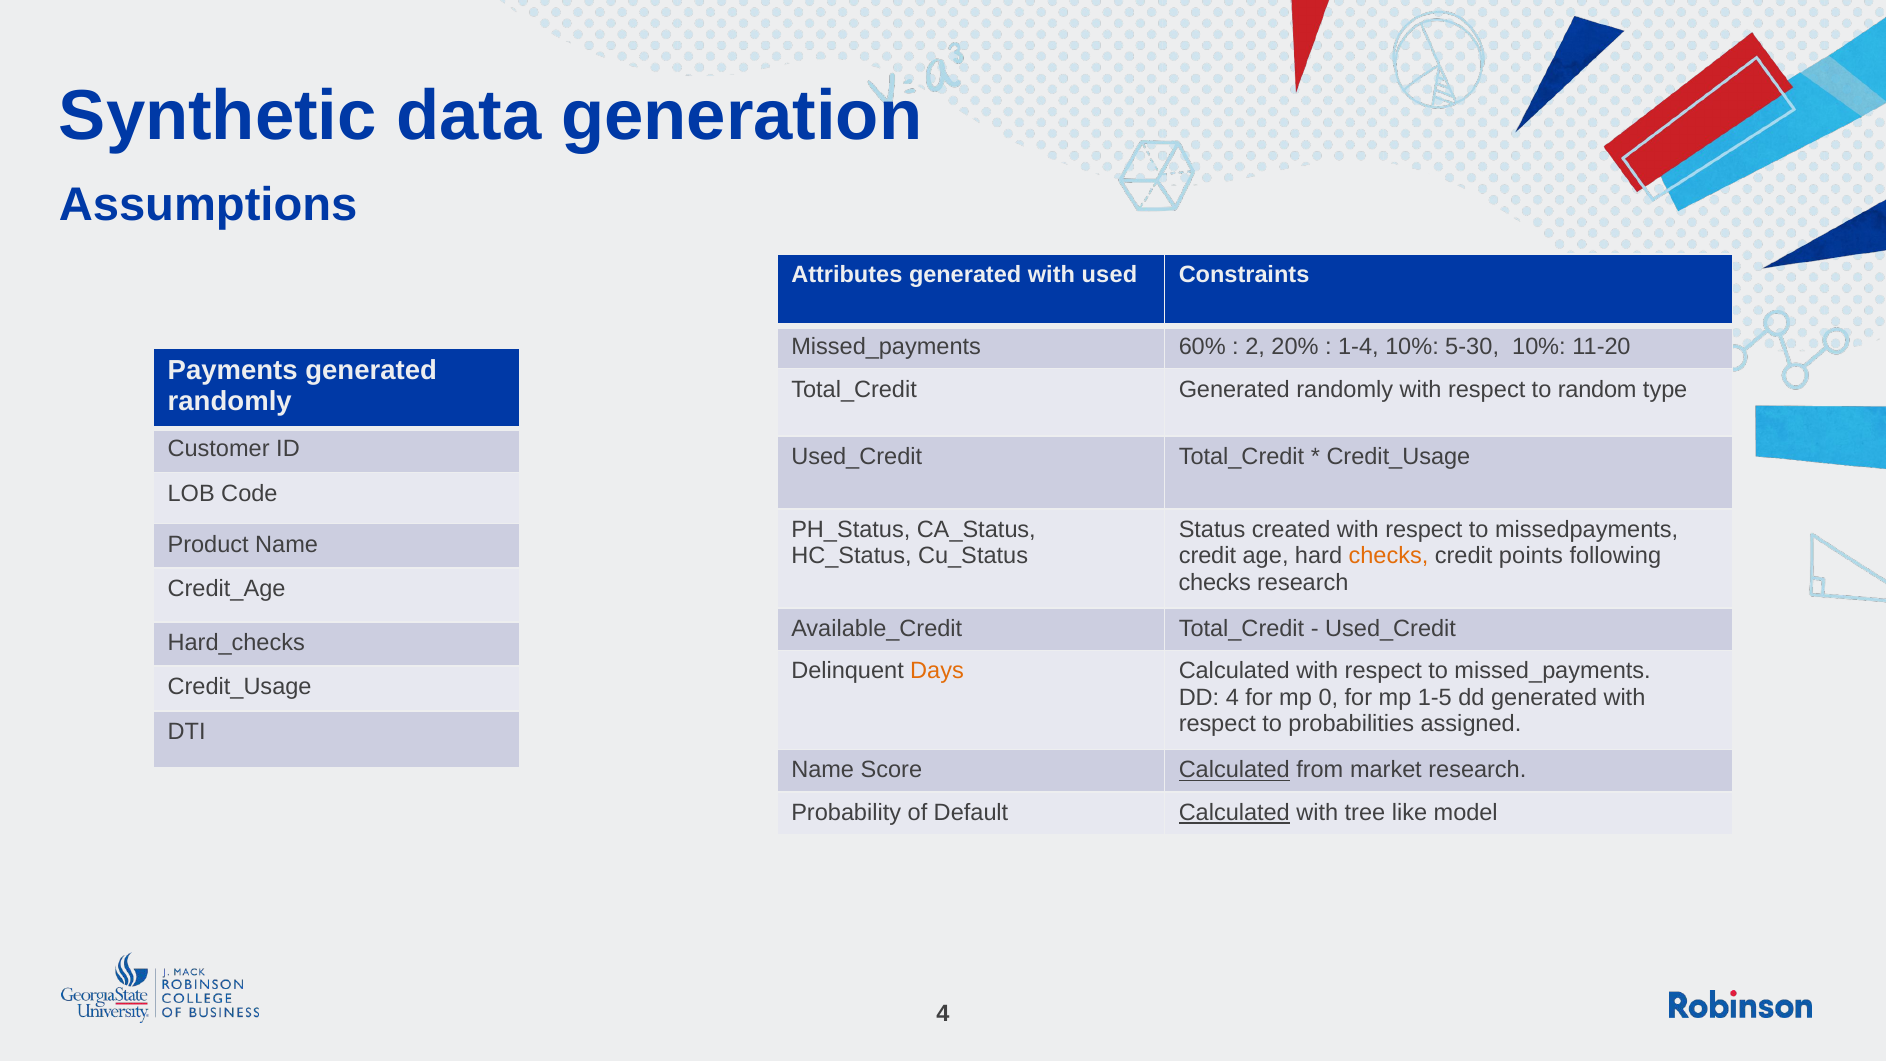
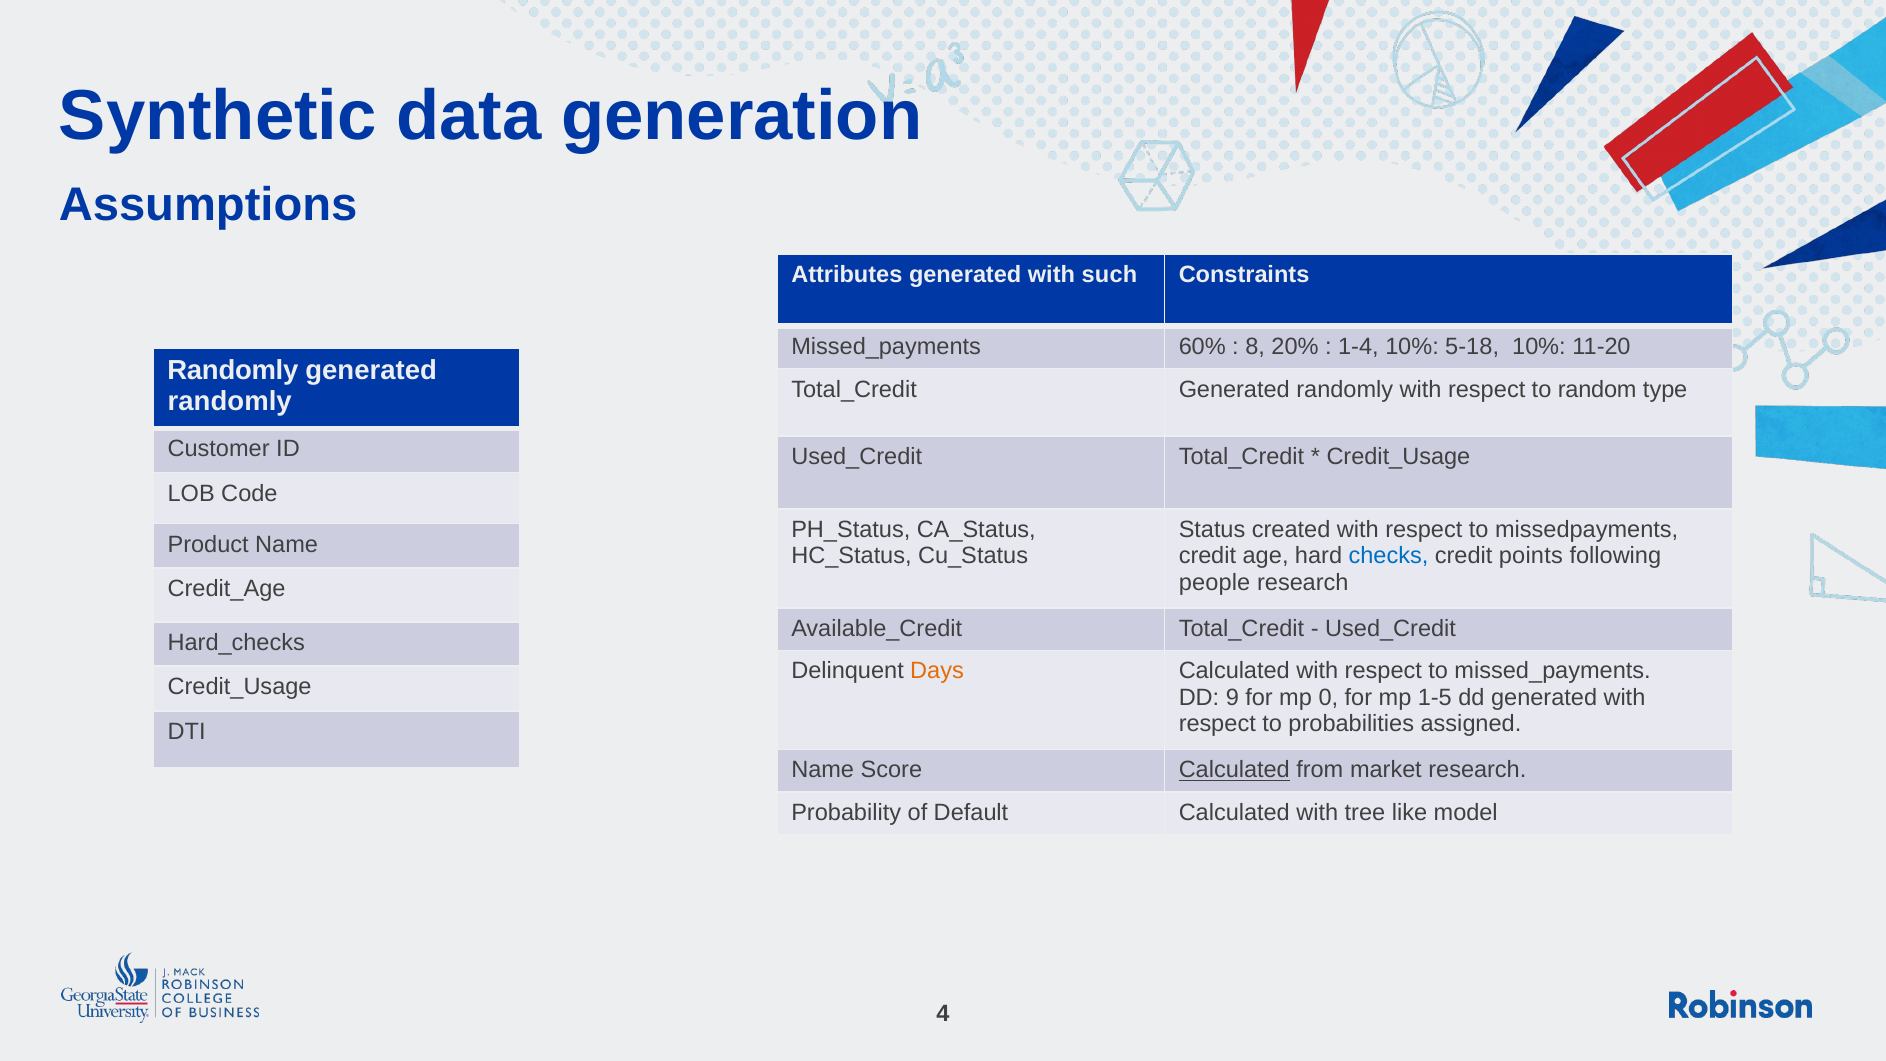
used: used -> such (1109, 275)
2: 2 -> 8 (1255, 347)
5-30: 5-30 -> 5-18 (1472, 347)
Payments: Payments -> Randomly (233, 371)
checks colour: orange -> blue (1388, 556)
checks: checks -> people (1215, 582)
DD 4: 4 -> 9 (1232, 697)
Calculated underline: present -> none (1234, 813)
